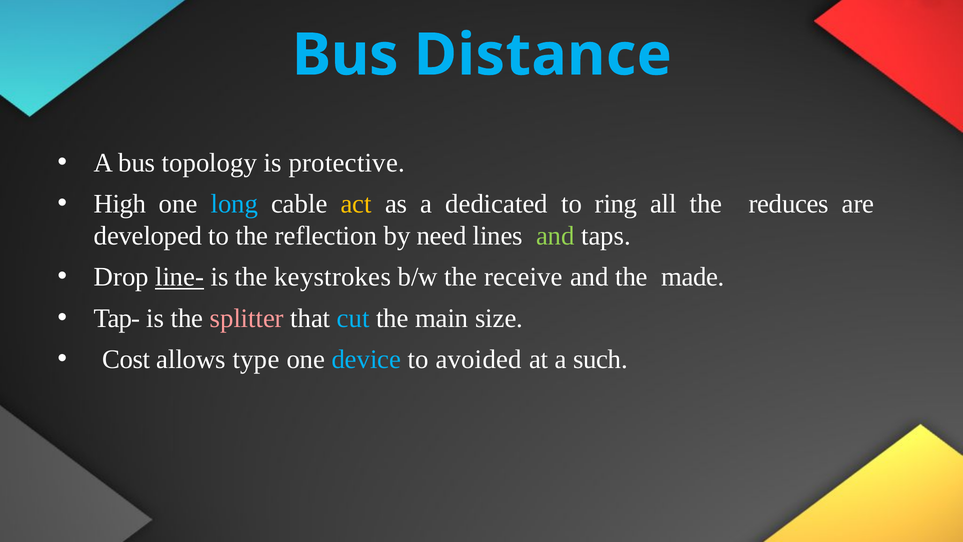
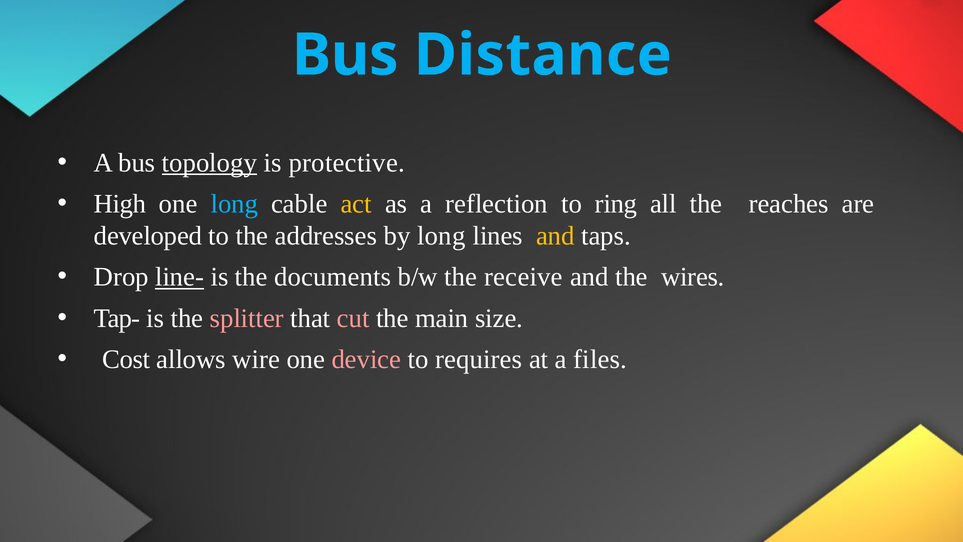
topology underline: none -> present (209, 163)
dedicated: dedicated -> reflection (497, 204)
reduces: reduces -> reaches (789, 204)
reflection: reflection -> addresses (326, 236)
by need: need -> long (441, 236)
and colour: light green -> yellow (555, 236)
keystrokes: keystrokes -> documents (333, 277)
made: made -> wires (693, 277)
cut colour: light blue -> pink (353, 318)
type: type -> wire (256, 359)
device colour: light blue -> pink (366, 359)
avoided: avoided -> requires (479, 359)
such: such -> files (600, 359)
